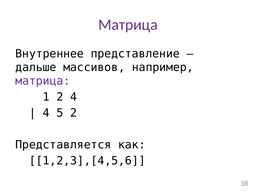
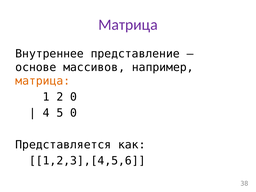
дальше: дальше -> основе (36, 67)
матрица colour: purple -> orange (43, 81)
2 4: 4 -> 0 (74, 97)
5 2: 2 -> 0 (74, 113)
